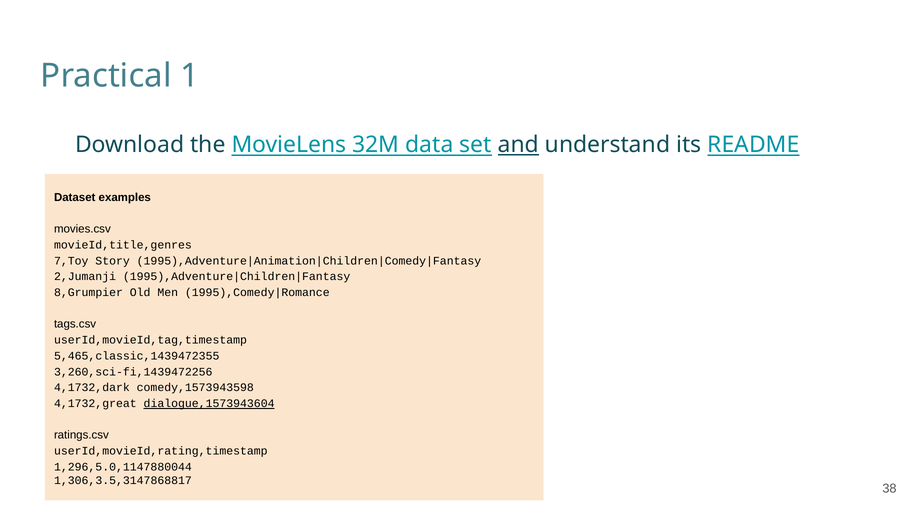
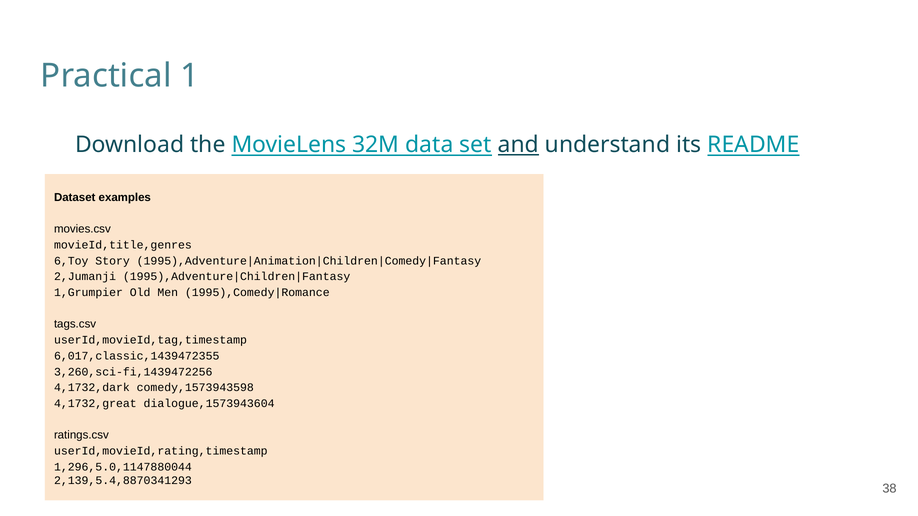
7,Toy: 7,Toy -> 6,Toy (71, 261)
8,Grumpier: 8,Grumpier -> 1,Grumpier (88, 293)
5,465,classic,1439472355: 5,465,classic,1439472355 -> 6,017,classic,1439472355 (137, 356)
dialogue,1573943604 underline: present -> none (209, 404)
1,306,3.5,3147868817: 1,306,3.5,3147868817 -> 2,139,5.4,8870341293 (123, 481)
